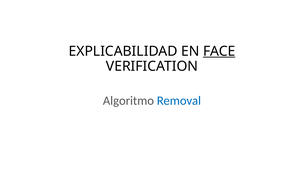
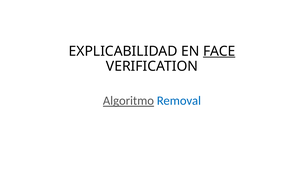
Algoritmo underline: none -> present (128, 101)
